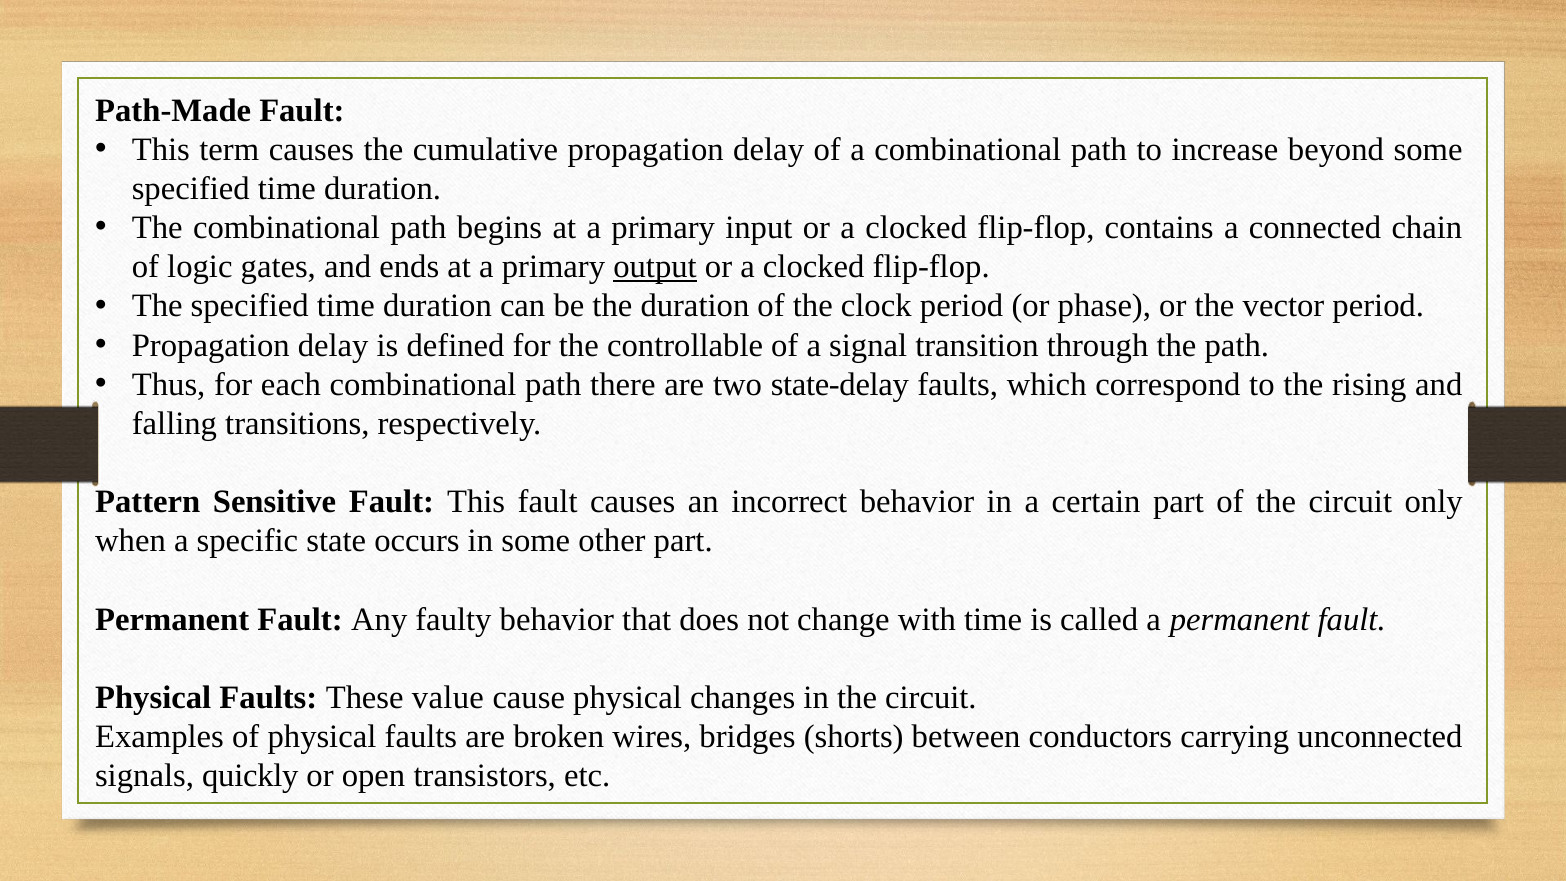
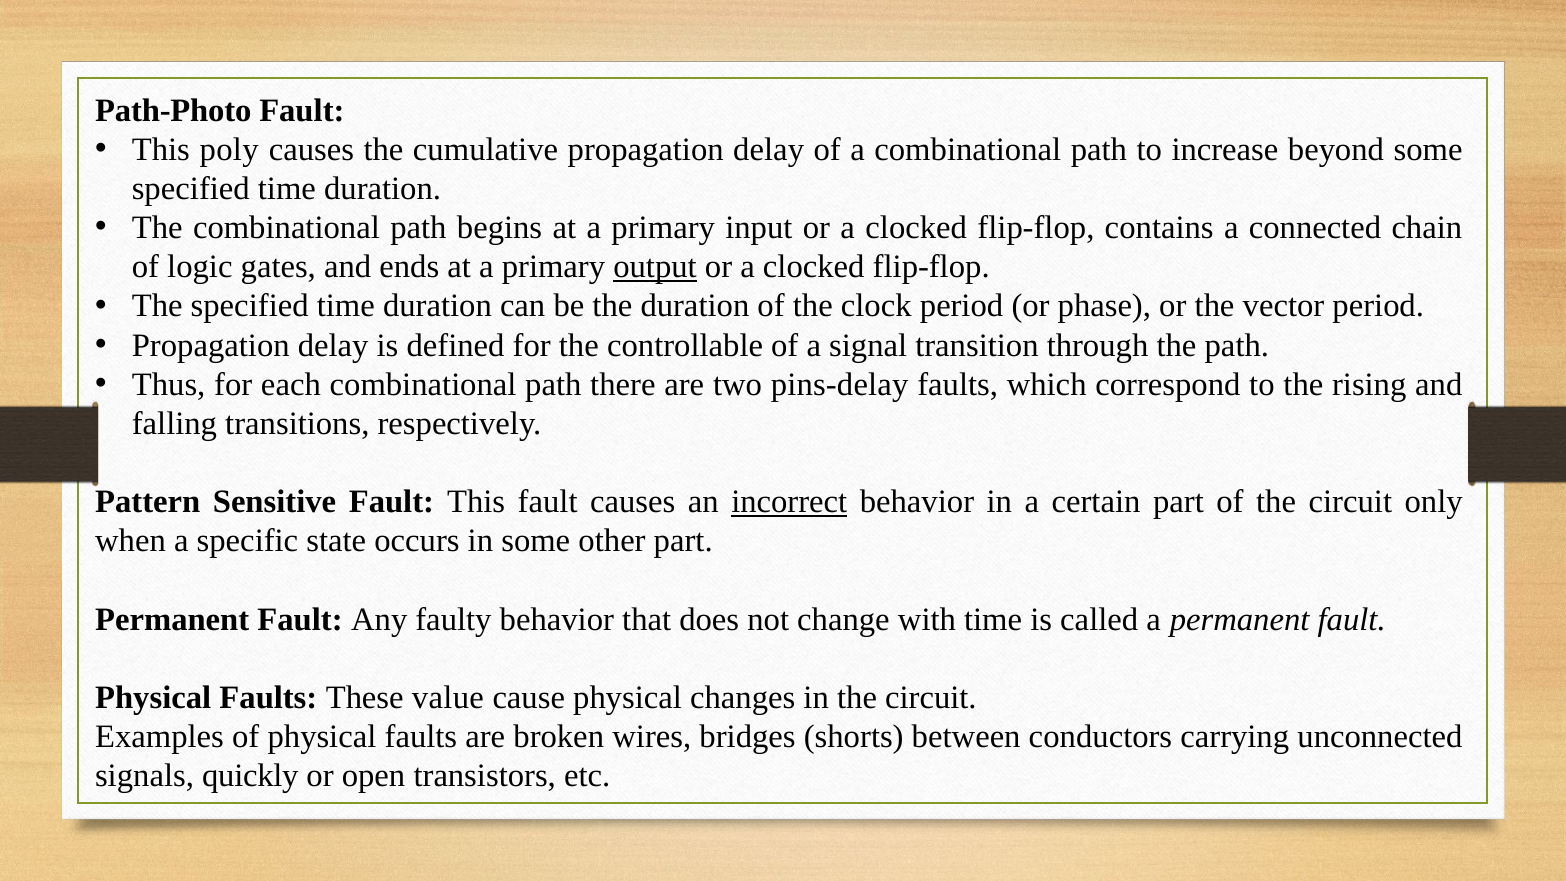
Path-Made: Path-Made -> Path-Photo (173, 110)
term: term -> poly (229, 149)
state-delay: state-delay -> pins-delay (840, 384)
incorrect underline: none -> present (789, 502)
